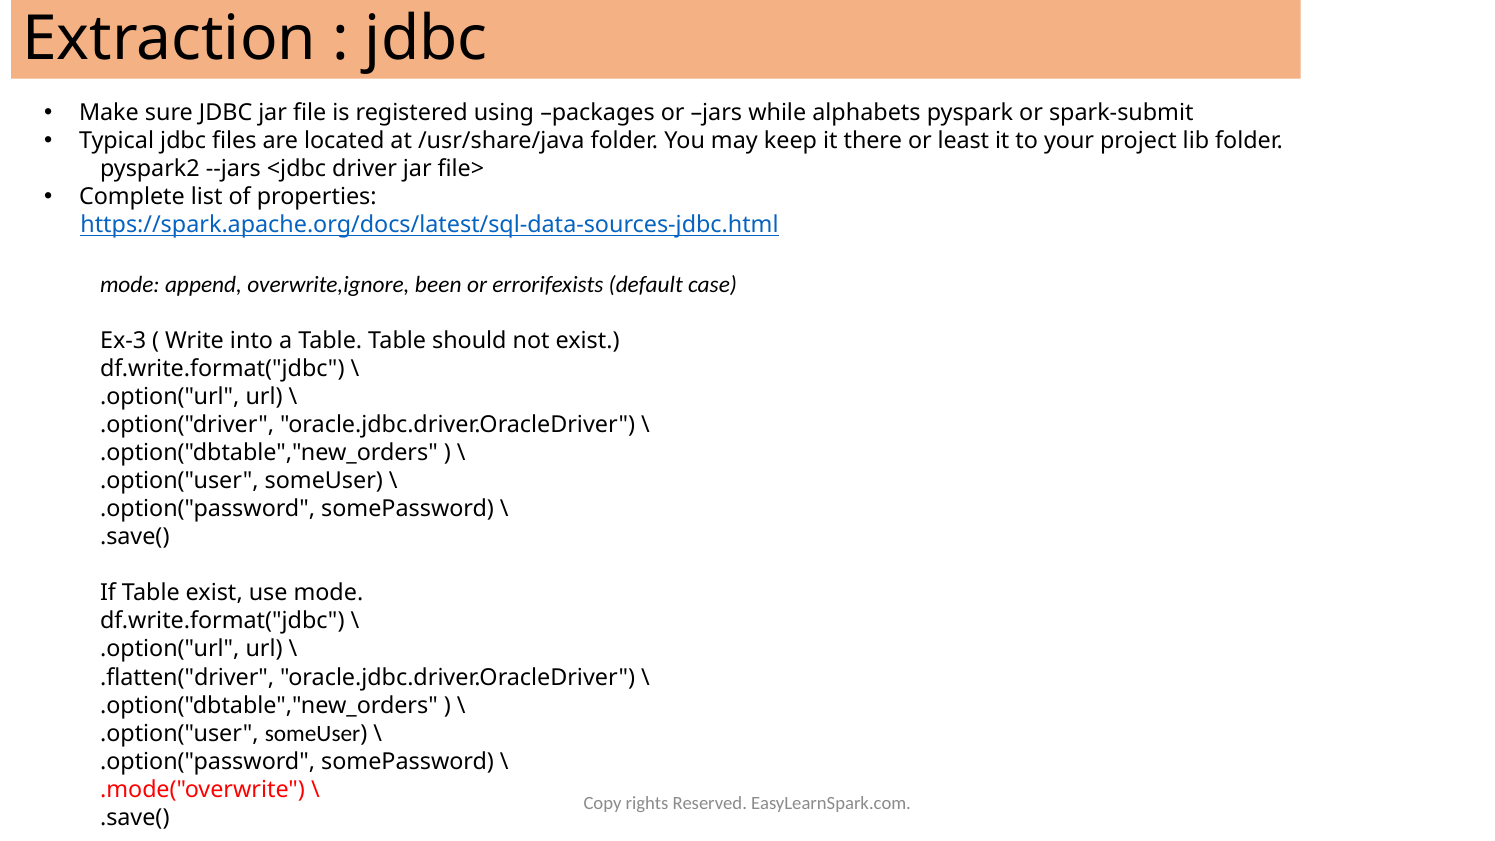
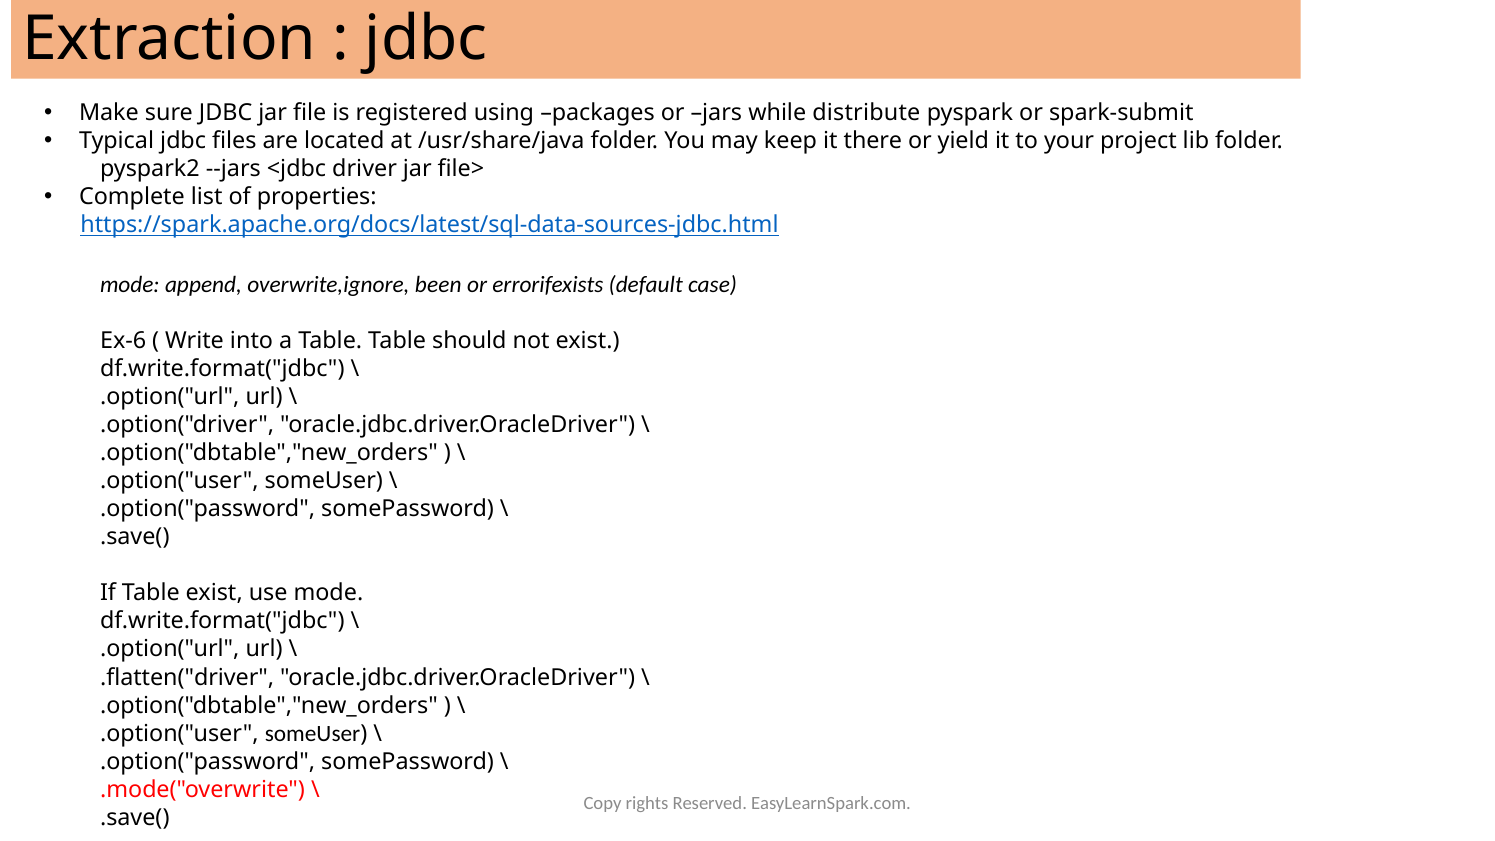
alphabets: alphabets -> distribute (866, 113)
least: least -> yield (963, 141)
Ex-3: Ex-3 -> Ex-6 (123, 341)
